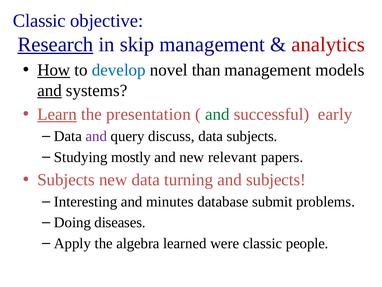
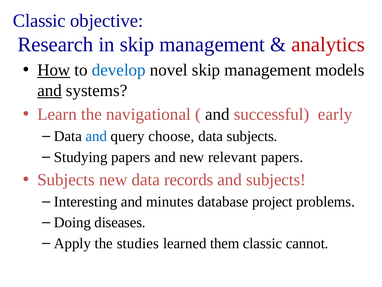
Research underline: present -> none (55, 44)
novel than: than -> skip (206, 70)
Learn underline: present -> none (57, 114)
presentation: presentation -> navigational (148, 114)
and colour: green -> black (217, 114)
and colour: purple -> blue (96, 136)
discuss: discuss -> choose (171, 136)
Studying mostly: mostly -> papers (131, 157)
turning: turning -> records (189, 180)
submit: submit -> project (272, 201)
algebra: algebra -> studies (138, 243)
were: were -> them (225, 243)
people: people -> cannot (307, 243)
